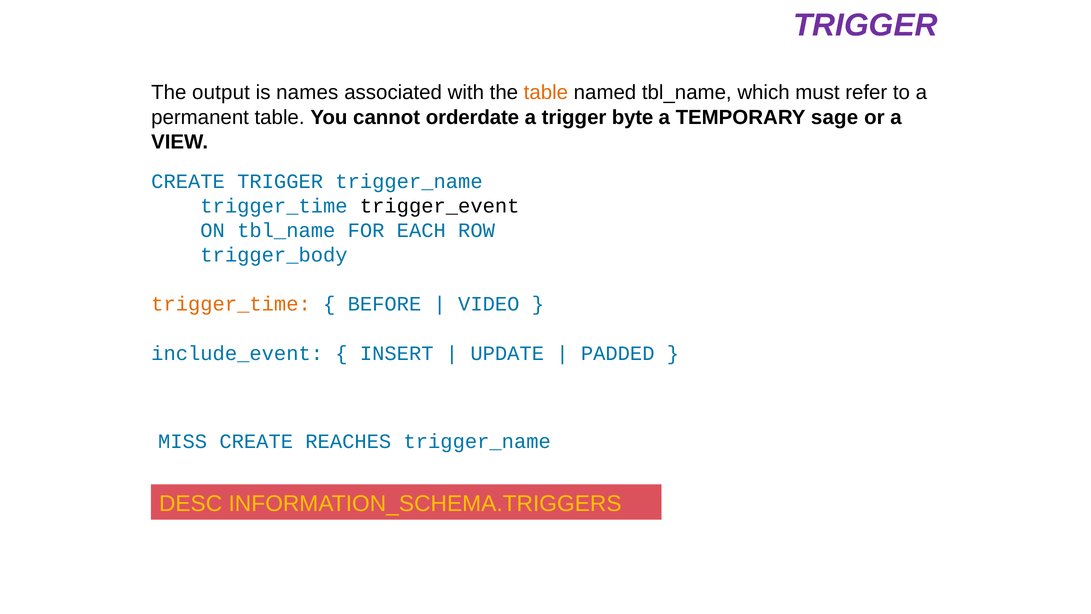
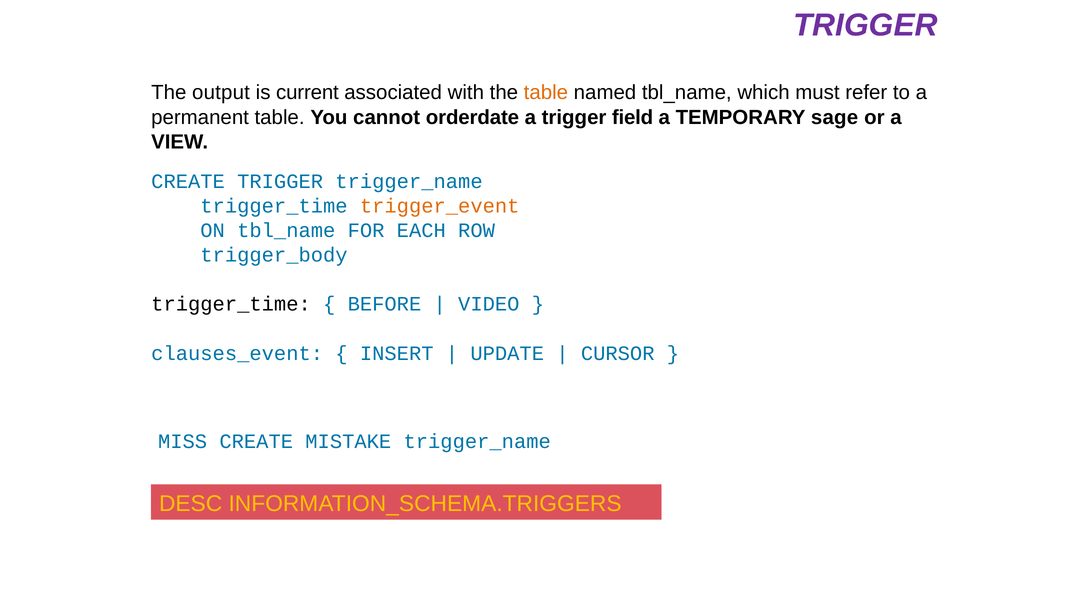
names: names -> current (307, 93)
byte: byte -> field (633, 117)
trigger_event colour: black -> orange (440, 206)
trigger_time colour: orange -> black (231, 304)
include_event: include_event -> clauses_event (237, 353)
PADDED: PADDED -> CURSOR (618, 353)
REACHES: REACHES -> MISTAKE (348, 442)
